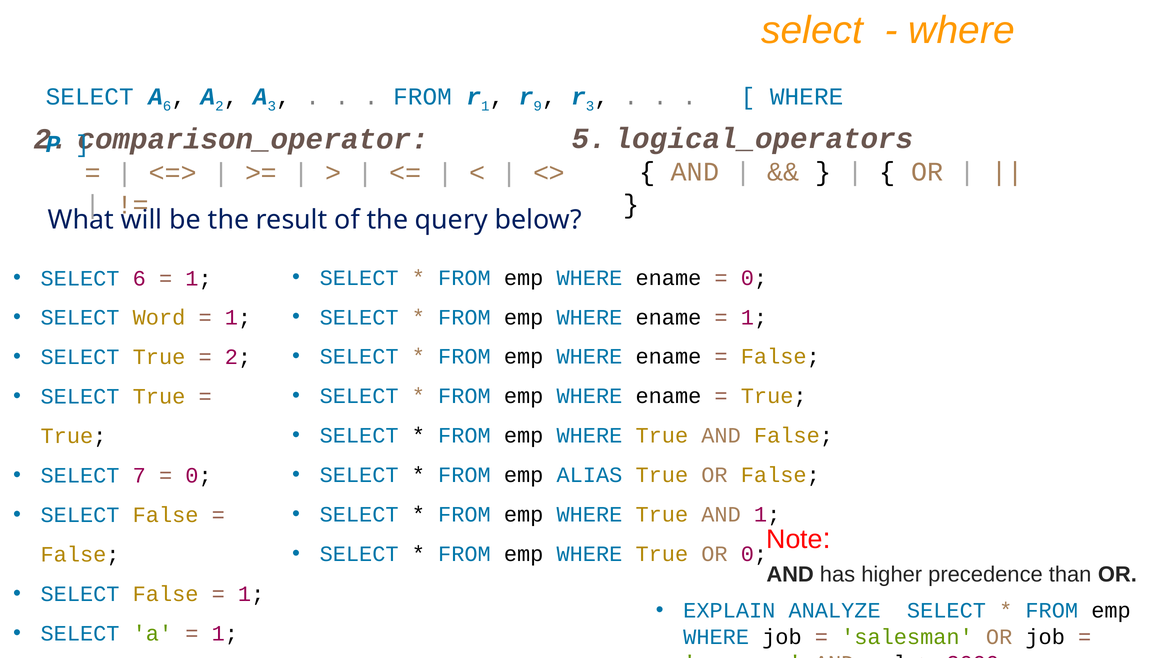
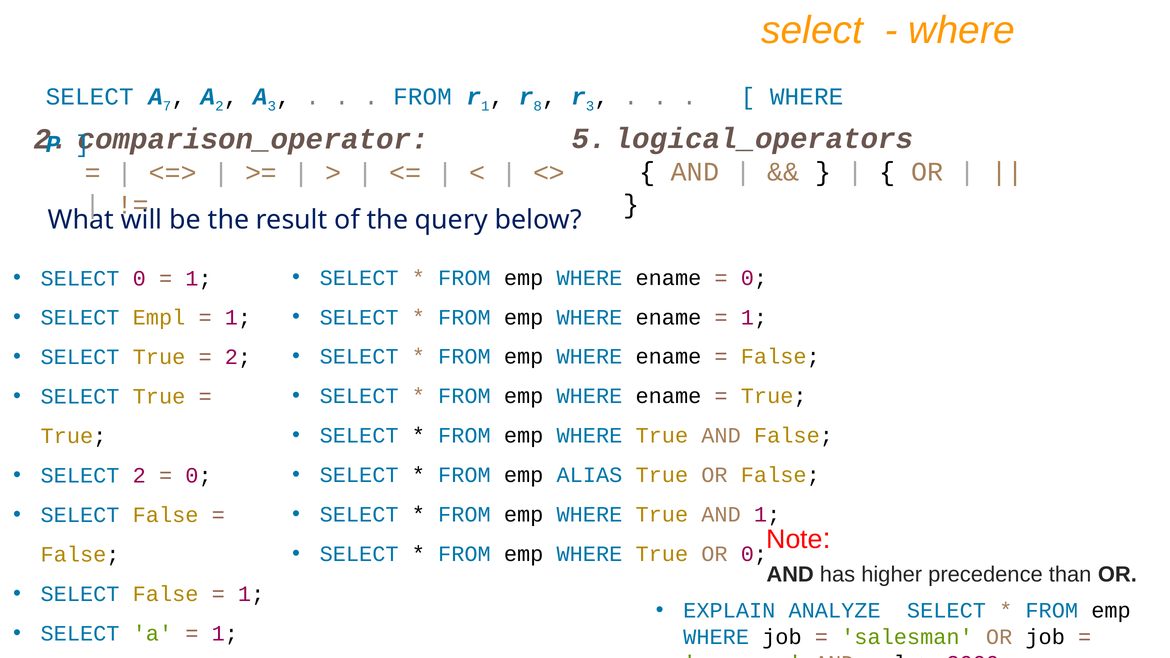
A 6: 6 -> 7 (167, 106)
9: 9 -> 8 (538, 106)
SELECT 6: 6 -> 0 (139, 278)
Word: Word -> Empl (159, 318)
SELECT 7: 7 -> 2 (139, 476)
